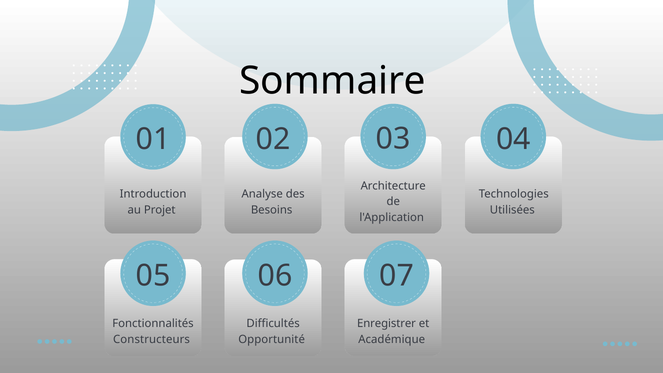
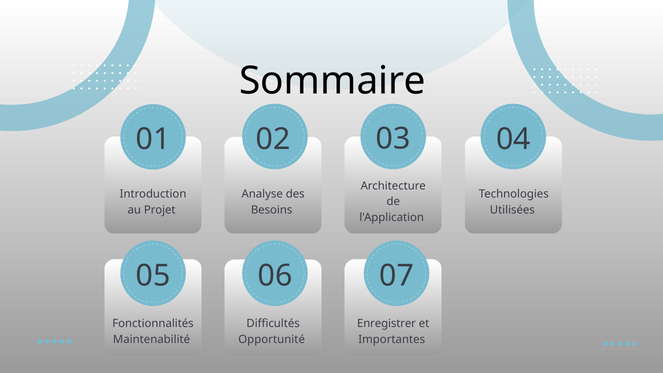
Constructeurs: Constructeurs -> Maintenabilité (152, 340)
Académique: Académique -> Importantes (392, 340)
